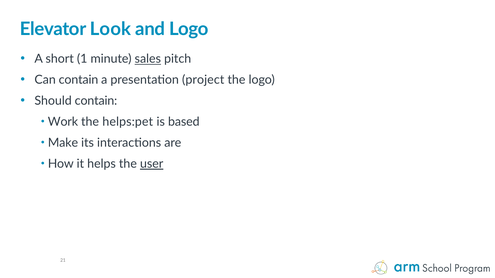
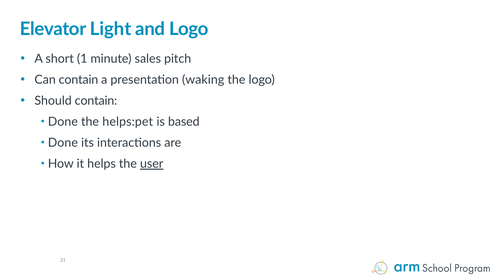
Look: Look -> Light (111, 29)
sales underline: present -> none (148, 59)
project: project -> waking (203, 80)
Work: Work -> Done (63, 122)
Make: Make -> Done (63, 143)
